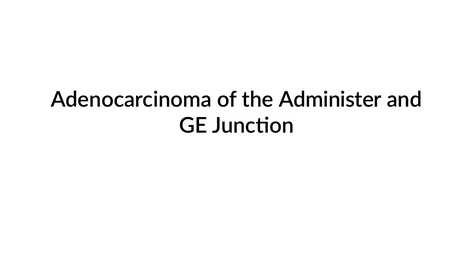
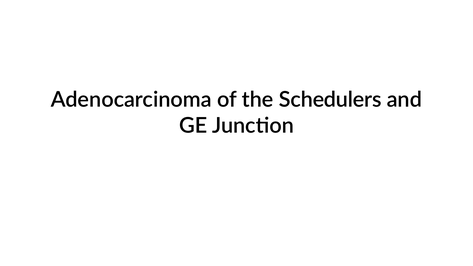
Administer: Administer -> Schedulers (330, 100)
